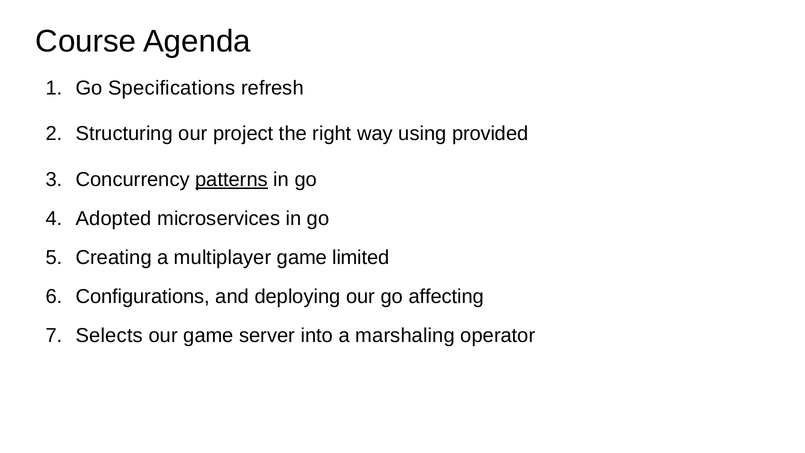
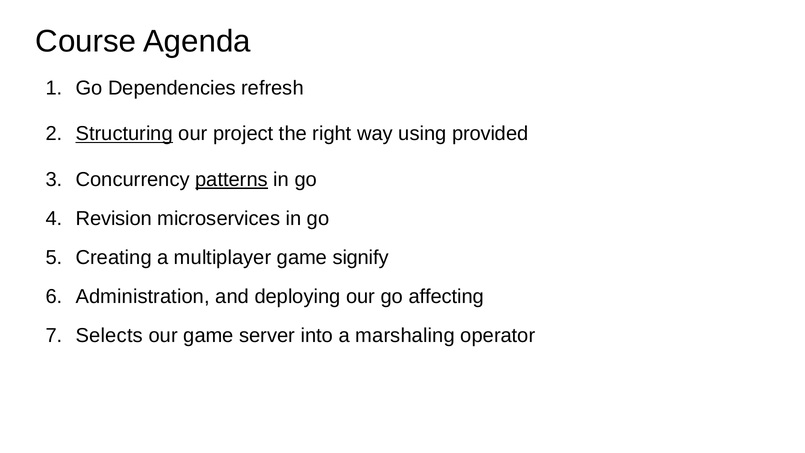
Specifications: Specifications -> Dependencies (172, 88)
Structuring underline: none -> present (124, 134)
Adopted: Adopted -> Revision (114, 218)
limited: limited -> signify (361, 257)
Configurations: Configurations -> Administration (143, 296)
